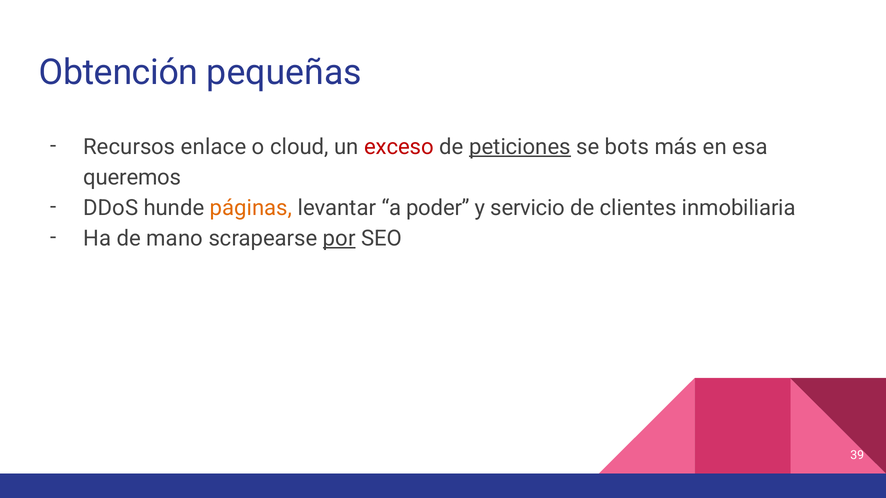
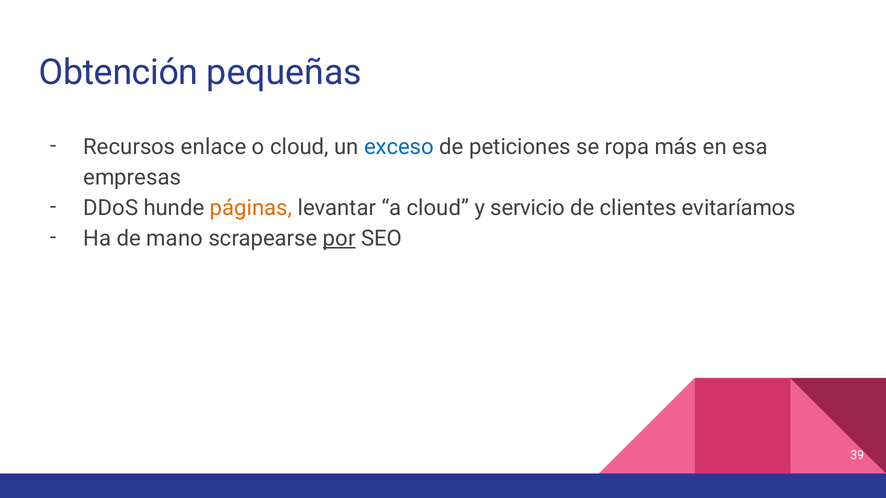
exceso colour: red -> blue (399, 147)
peticiones underline: present -> none (520, 147)
bots: bots -> ropa (627, 147)
queremos: queremos -> empresas (132, 177)
a poder: poder -> cloud (438, 208)
inmobiliaria: inmobiliaria -> evitaríamos (739, 208)
